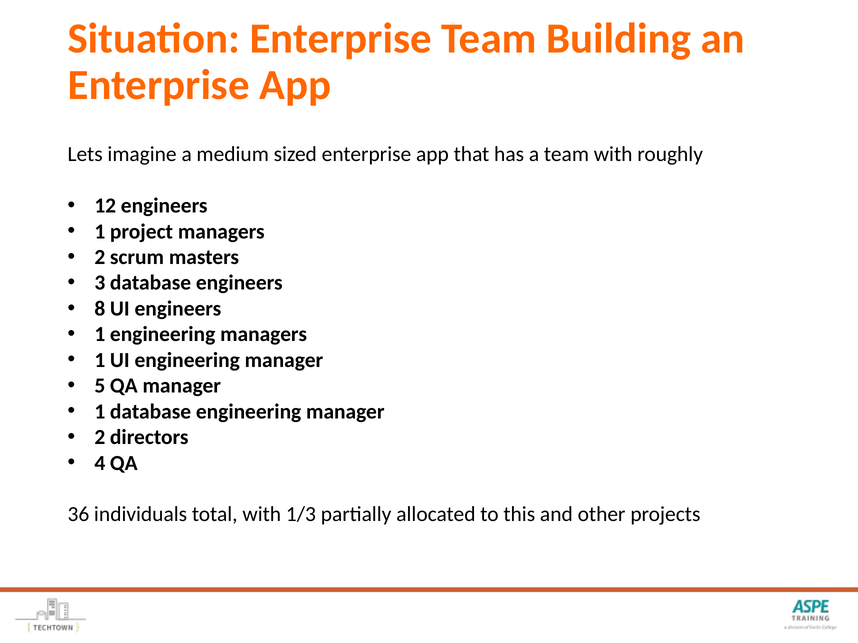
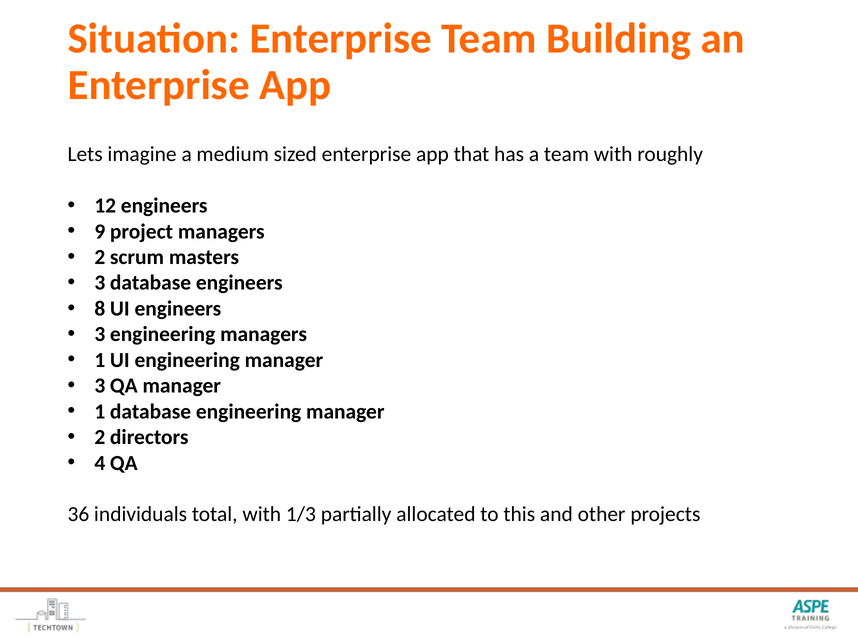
1: 1 -> 9 (100, 232)
1: 1 -> 3 (100, 335)
5: 5 -> 3 (100, 386)
